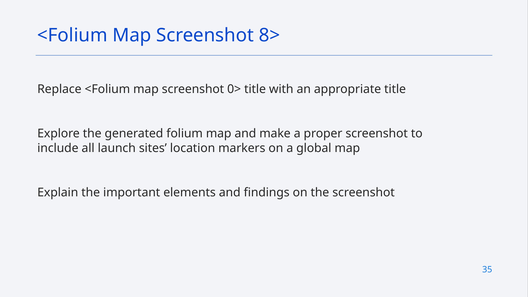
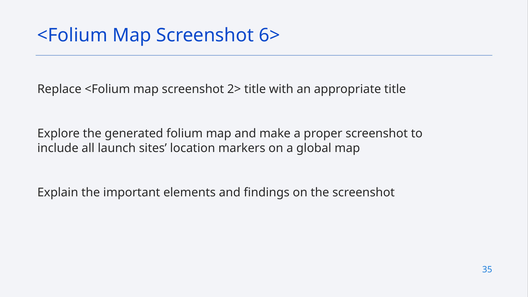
8>: 8> -> 6> (269, 35)
0>: 0> -> 2> (234, 89)
